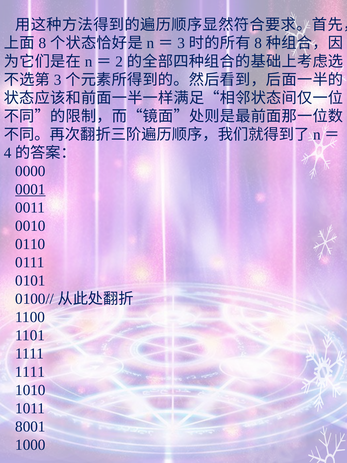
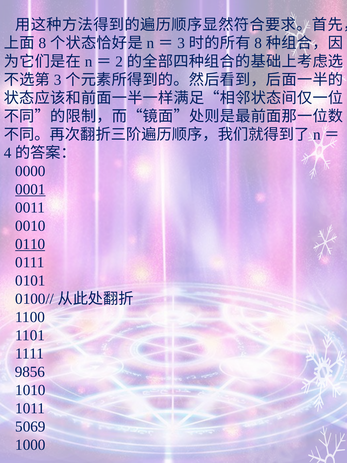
0110 underline: none -> present (30, 244)
1111: 1111 -> 9856 (30, 372)
8001: 8001 -> 5069 (30, 426)
